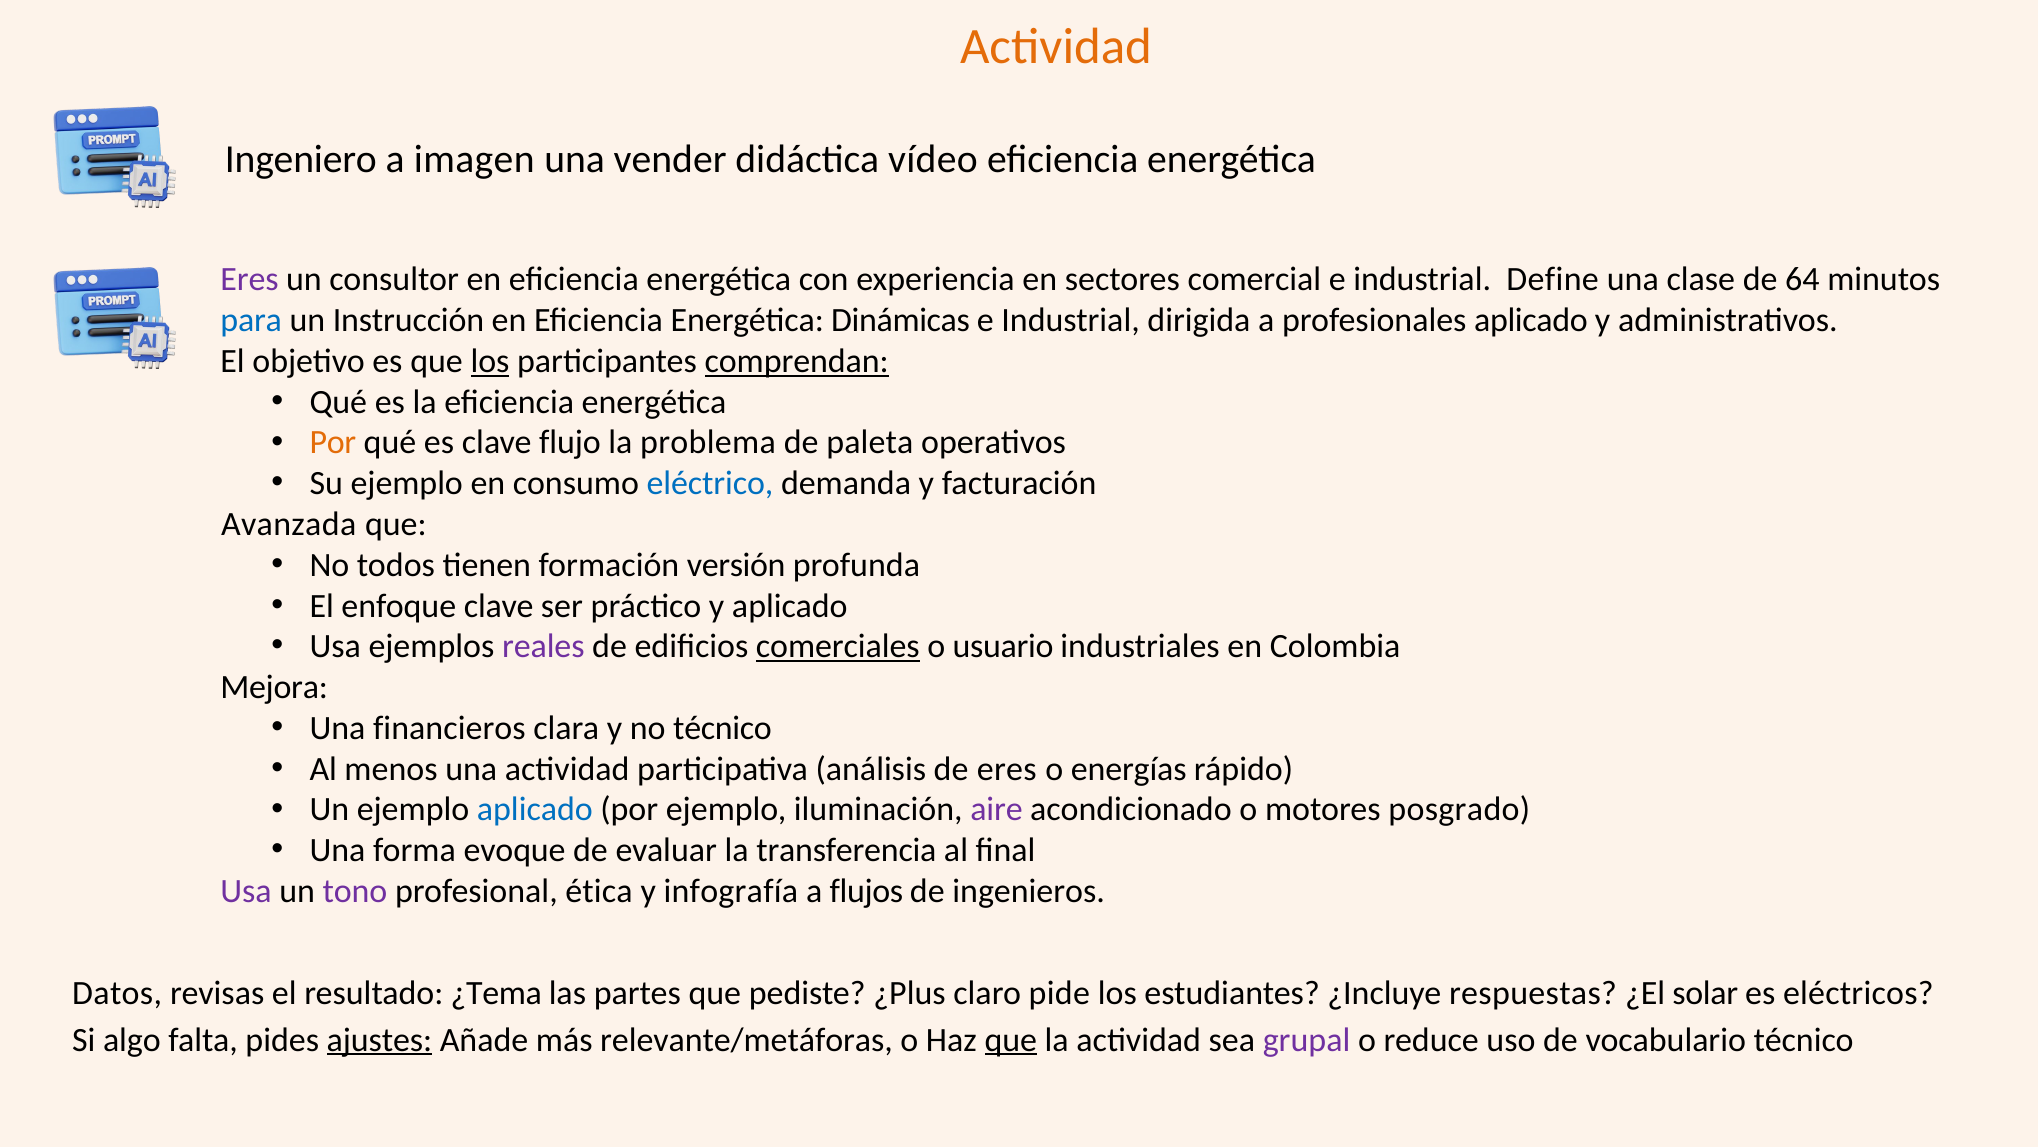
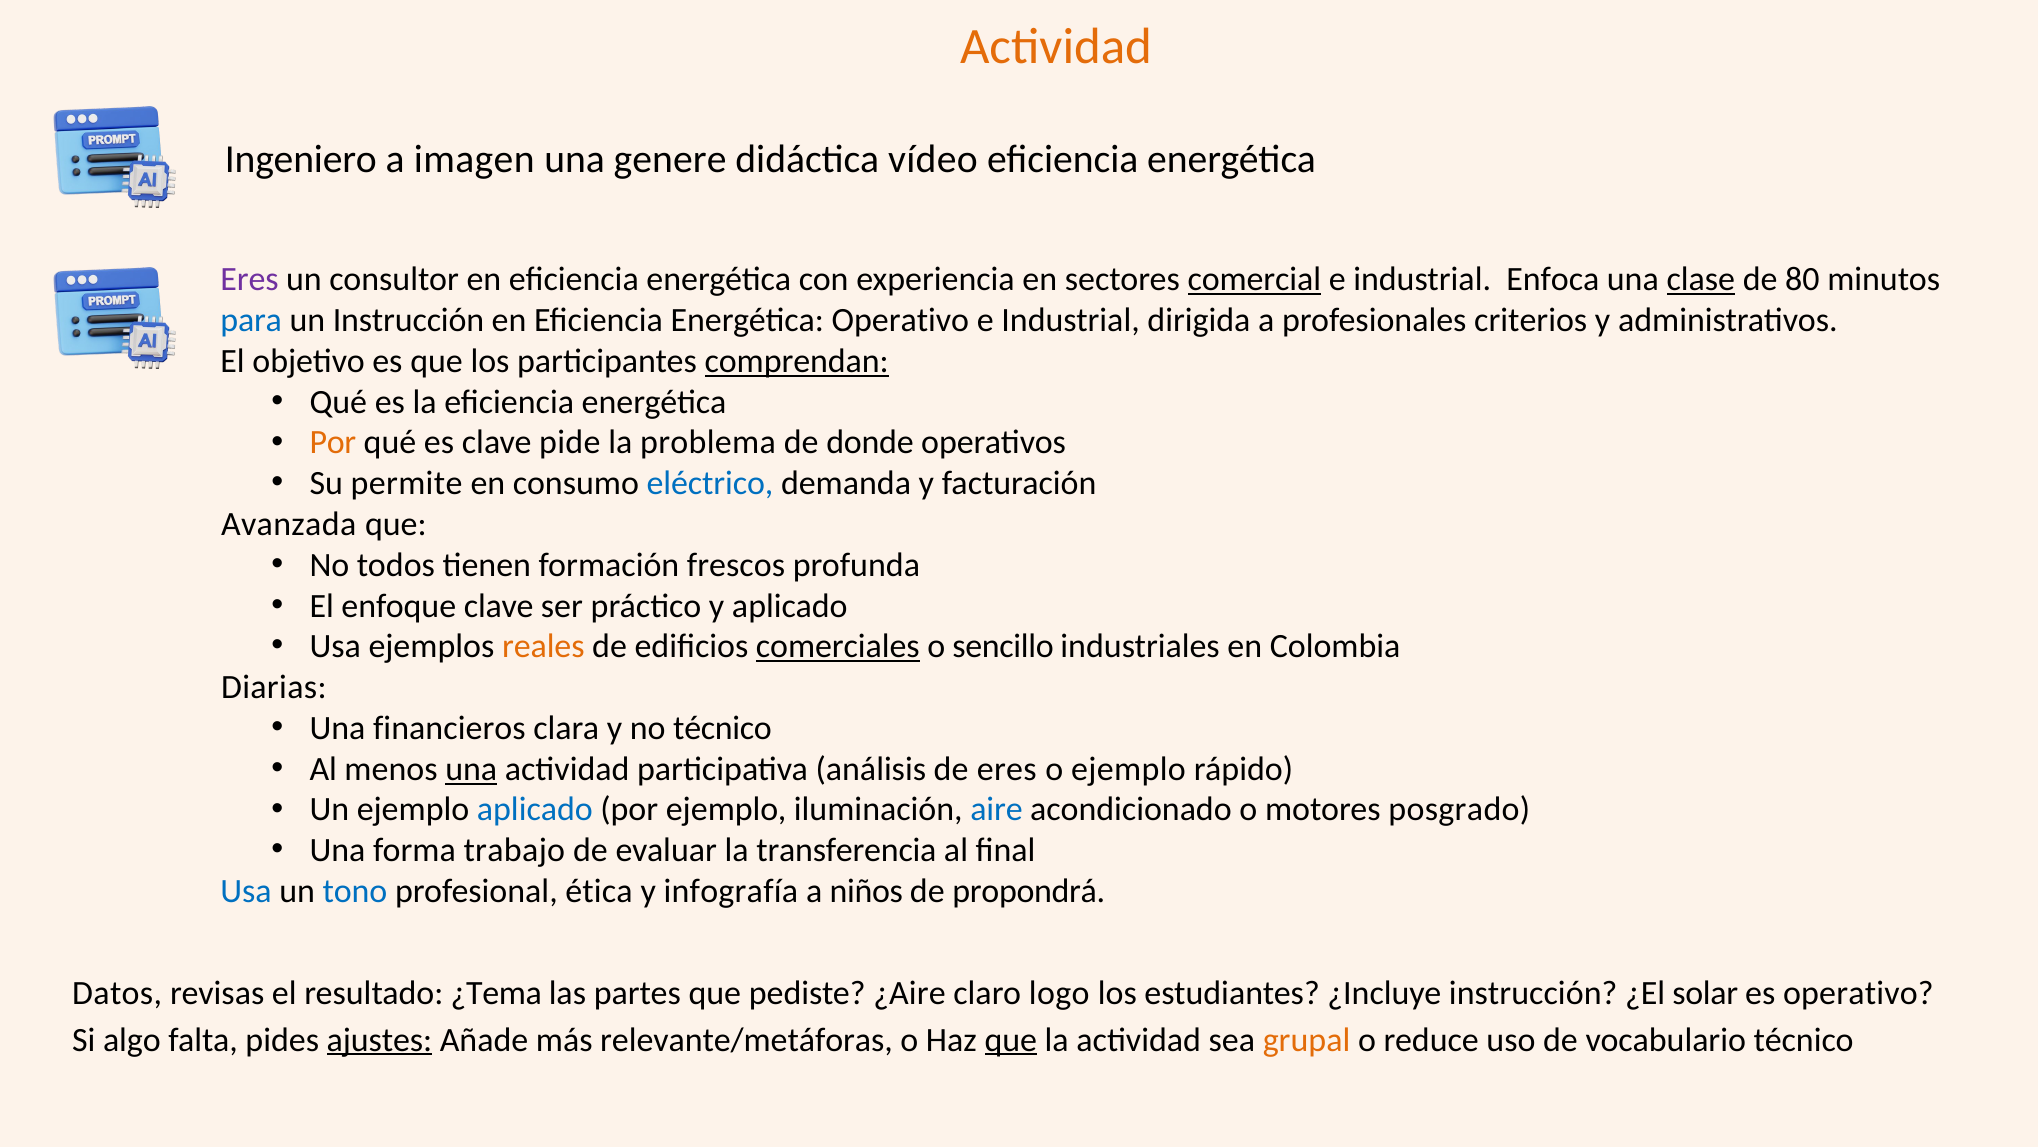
vender: vender -> genere (670, 159)
comercial underline: none -> present (1254, 279)
Define: Define -> Enfoca (1553, 279)
clase underline: none -> present (1701, 279)
64: 64 -> 80 (1802, 279)
Energética Dinámicas: Dinámicas -> Operativo (900, 320)
profesionales aplicado: aplicado -> criterios (1531, 320)
los underline: present -> none (490, 361)
flujo: flujo -> pide (570, 442)
paleta: paleta -> donde (870, 442)
Su ejemplo: ejemplo -> permite (407, 483)
versión: versión -> frescos (736, 565)
reales colour: purple -> orange (543, 646)
usuario: usuario -> sencillo (1003, 646)
Mejora: Mejora -> Diarias (274, 687)
una underline: none -> present (471, 769)
o energías: energías -> ejemplo (1129, 769)
aire colour: purple -> blue (997, 809)
evoque: evoque -> trabajo (514, 850)
Usa colour: purple -> blue (246, 891)
tono colour: purple -> blue (355, 891)
flujos: flujos -> niños (866, 891)
ingenieros: ingenieros -> propondrá (1029, 891)
¿Plus: ¿Plus -> ¿Aire (910, 993)
pide: pide -> logo (1059, 993)
¿Incluye respuestas: respuestas -> instrucción (1533, 993)
es eléctricos: eléctricos -> operativo (1858, 993)
grupal colour: purple -> orange (1307, 1039)
